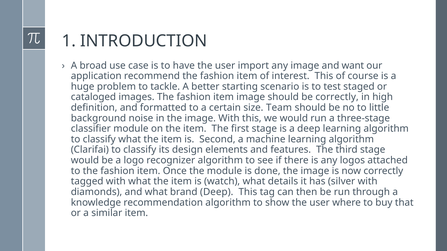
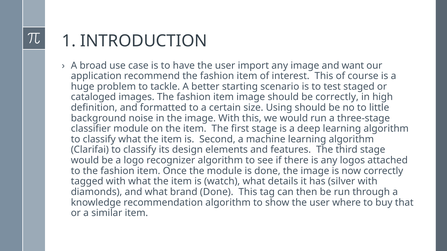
Team: Team -> Using (279, 108)
brand Deep: Deep -> Done (217, 192)
